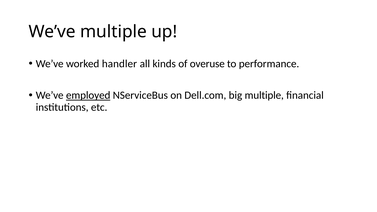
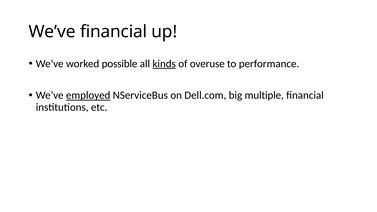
We’ve multiple: multiple -> financial (114, 32)
handler: handler -> possible (120, 64)
kinds underline: none -> present (164, 64)
